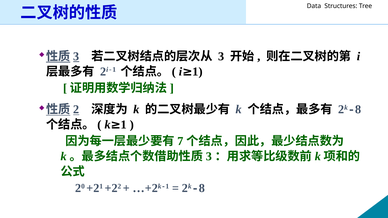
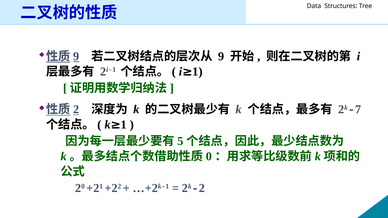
3: 3 -> 9 (76, 56)
3: 3 -> 9 (221, 56)
8: 8 -> 7 (358, 110)
7: 7 -> 5 (180, 141)
3: 3 -> 0 (209, 157)
8: 8 -> 2 (202, 188)
